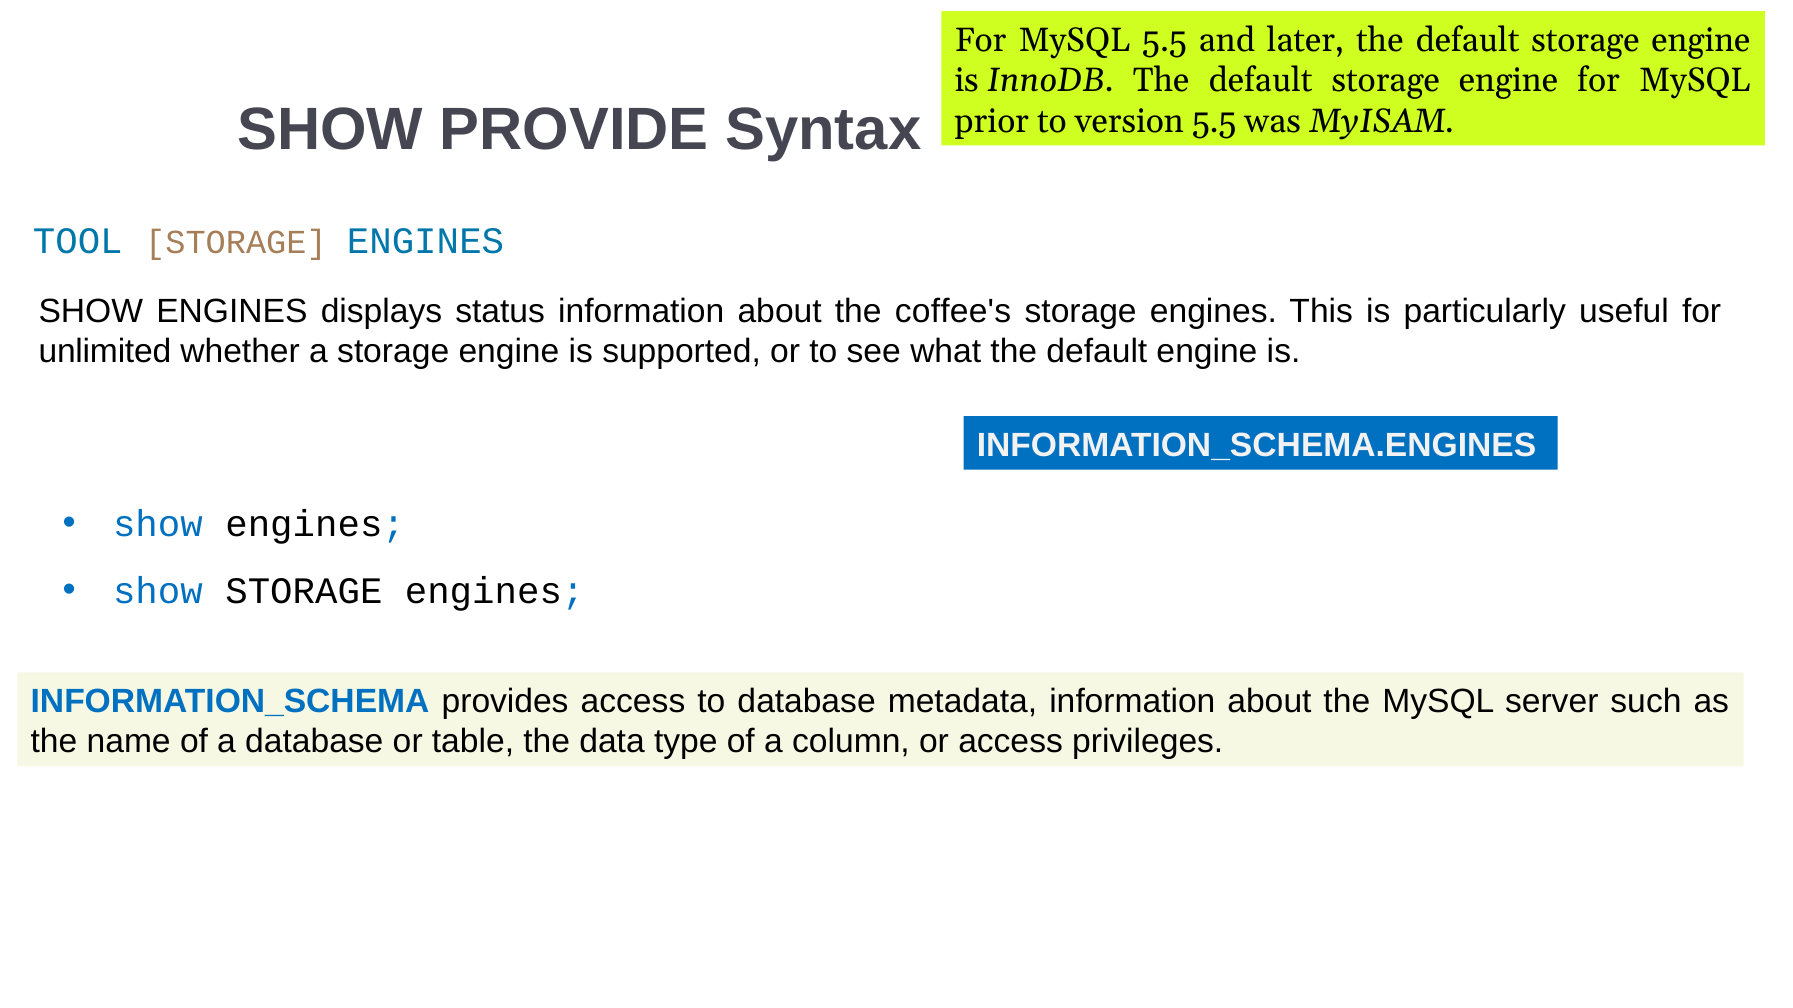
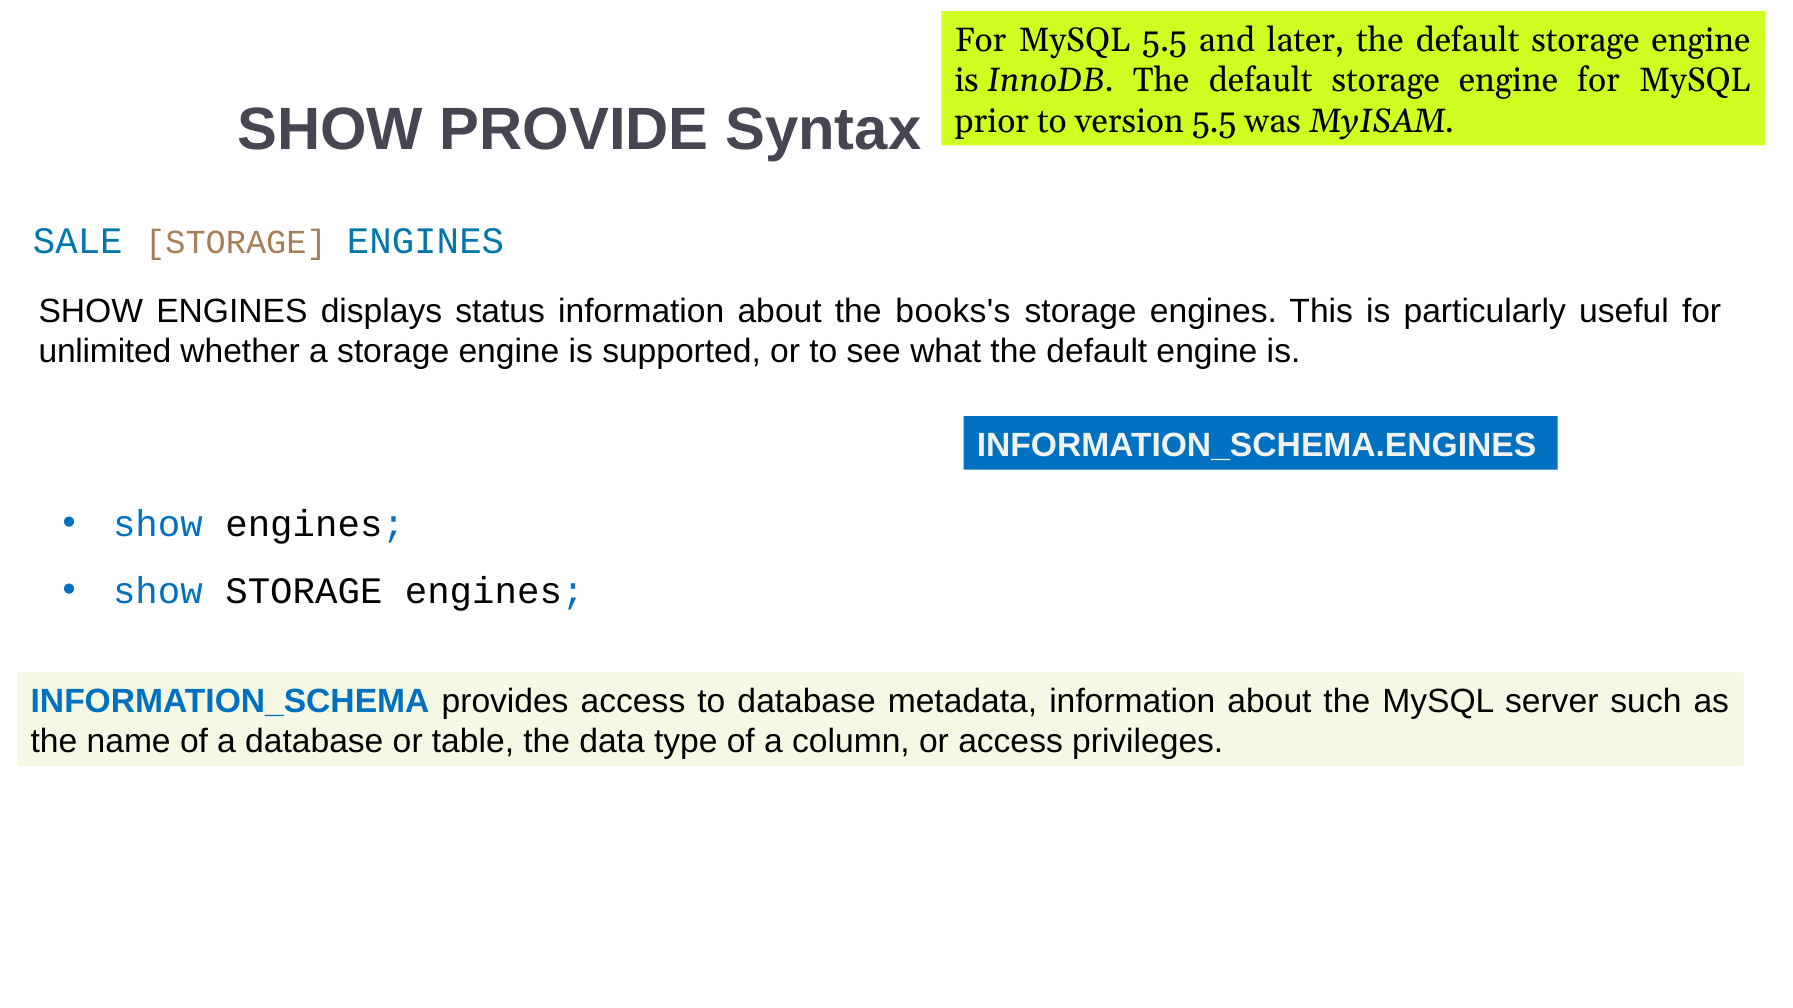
TOOL: TOOL -> SALE (78, 241)
coffee's: coffee's -> books's (953, 311)
